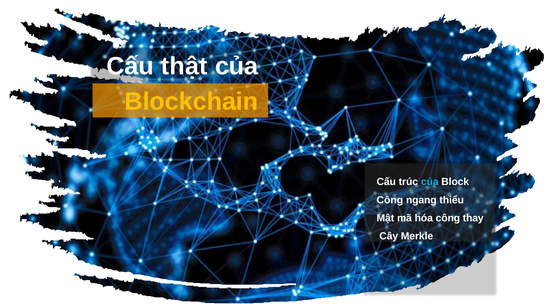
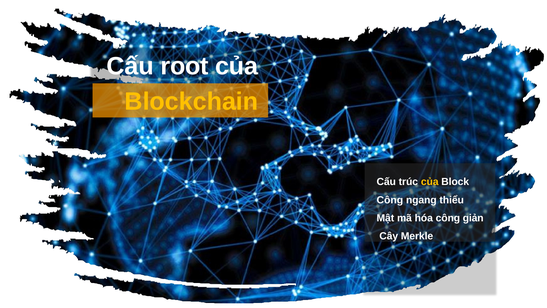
thật: thật -> root (185, 66)
của colour: light blue -> yellow (430, 182)
thay: thay -> giản (473, 218)
